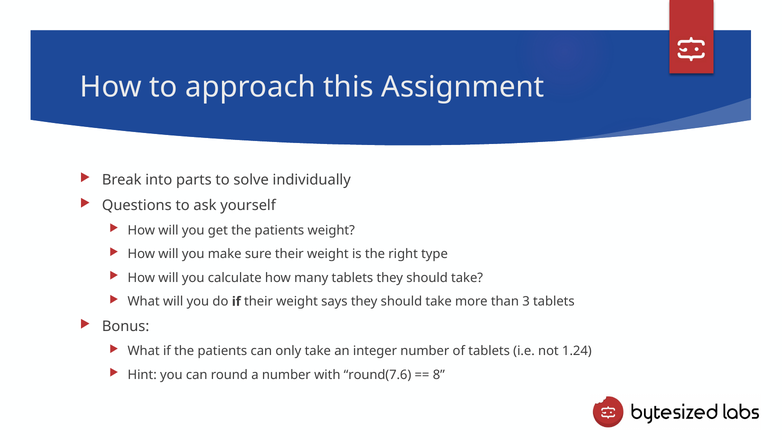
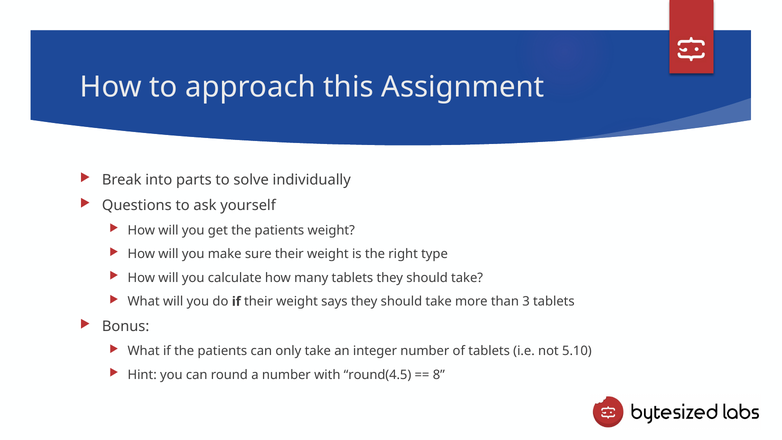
1.24: 1.24 -> 5.10 (577, 351)
round(7.6: round(7.6 -> round(4.5 (378, 375)
